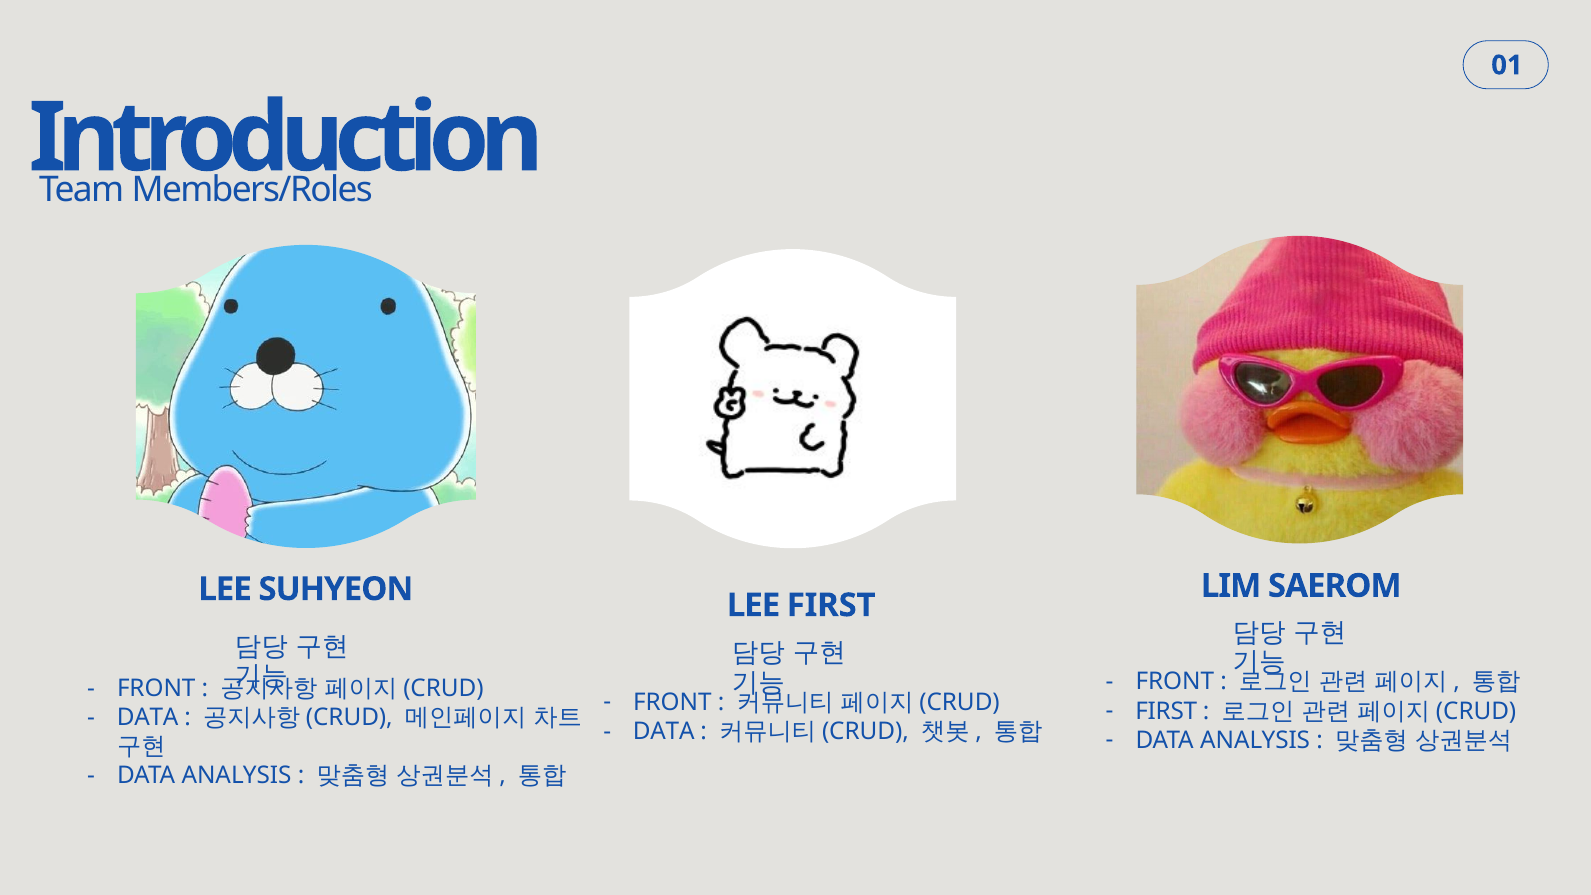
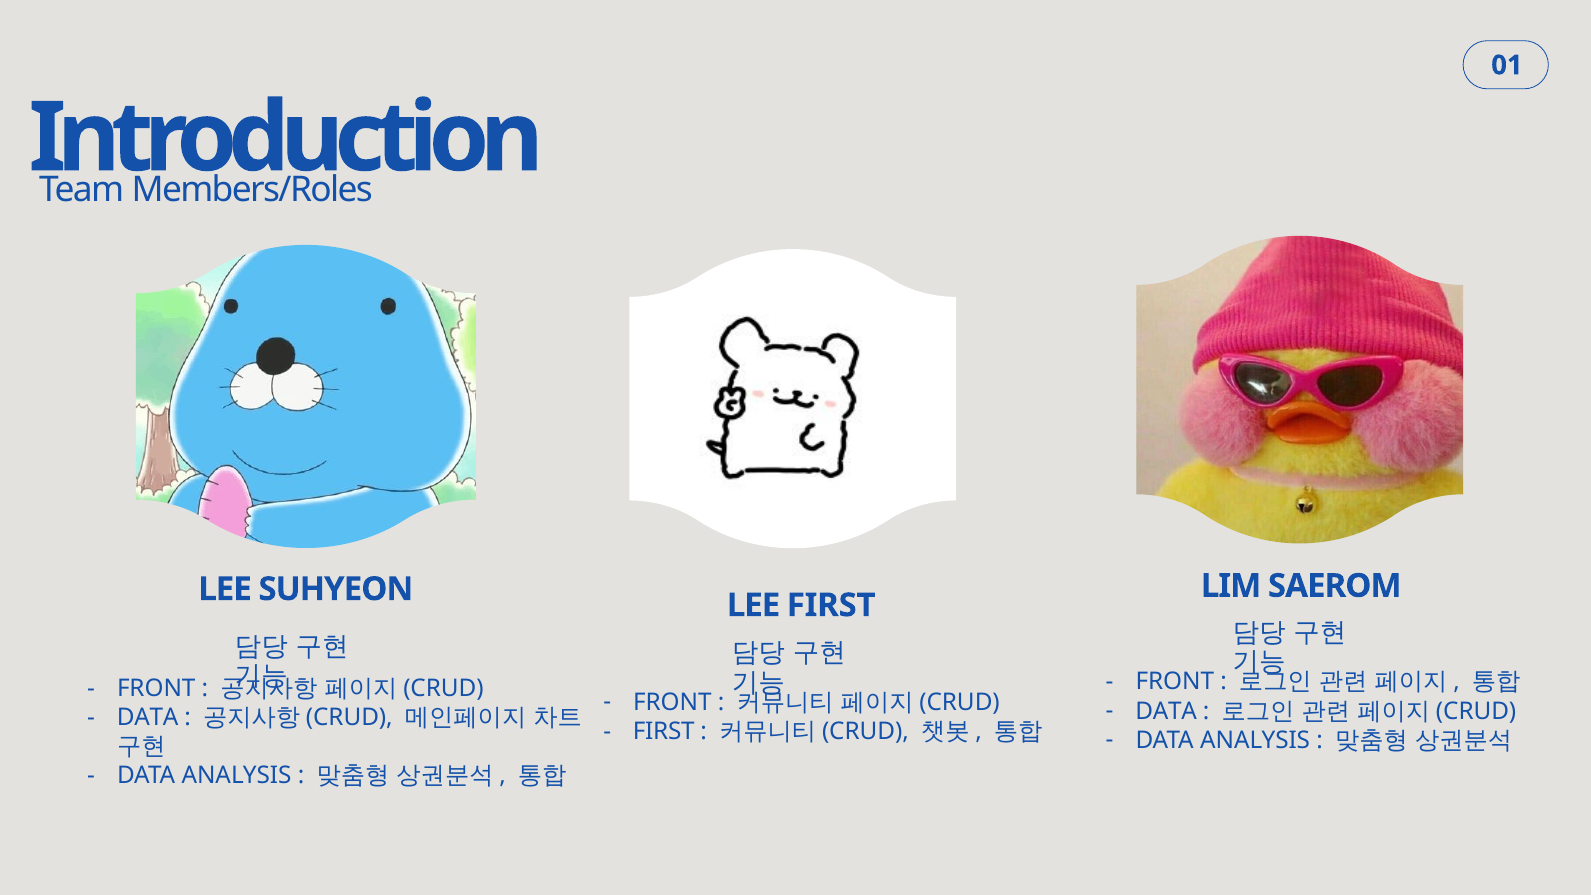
FIRST: FIRST -> DATA (1166, 711)
DATA: DATA -> FIRST (664, 731)
